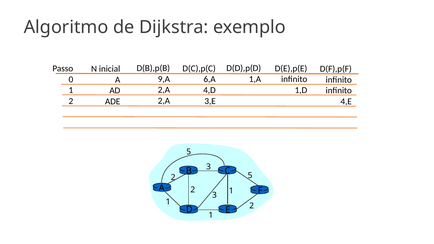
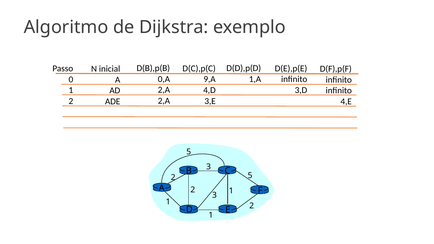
9,A: 9,A -> 0,A (164, 79)
6,A: 6,A -> 9,A (210, 79)
1,D: 1,D -> 3,D (301, 90)
